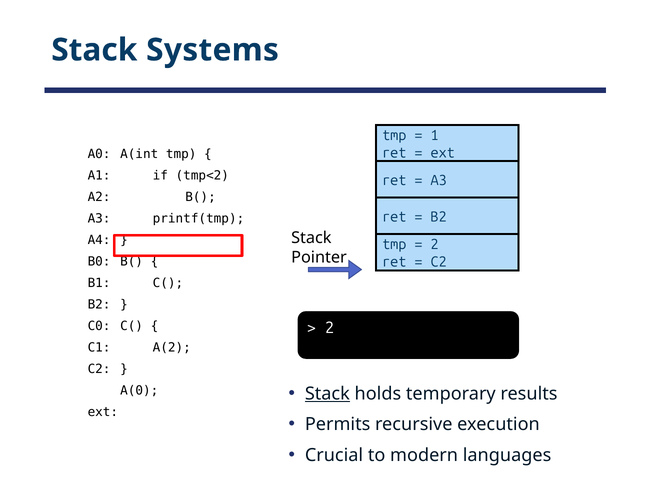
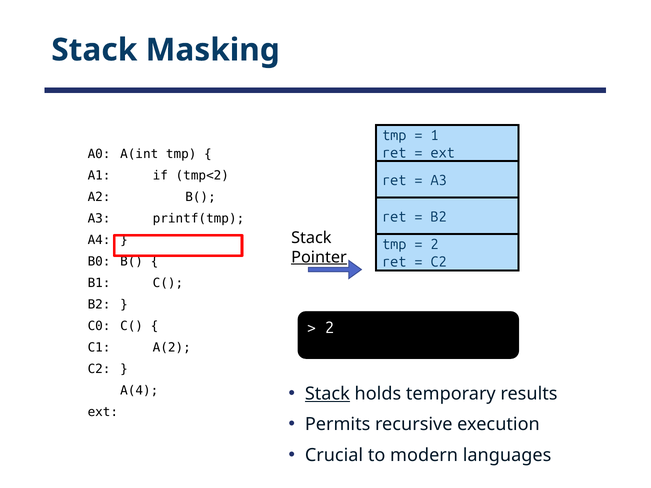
Systems: Systems -> Masking (213, 50)
Pointer underline: none -> present (319, 257)
A(0: A(0 -> A(4 (139, 391)
